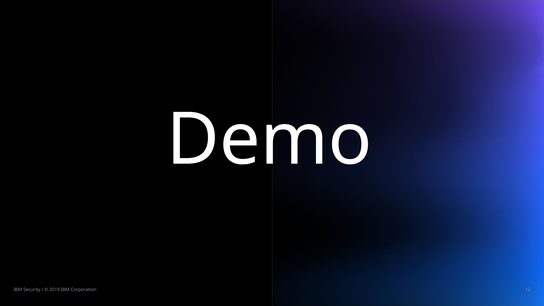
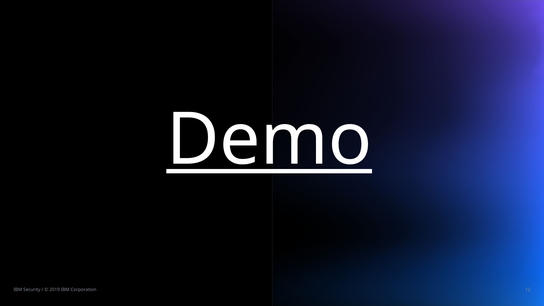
Demo underline: none -> present (269, 140)
